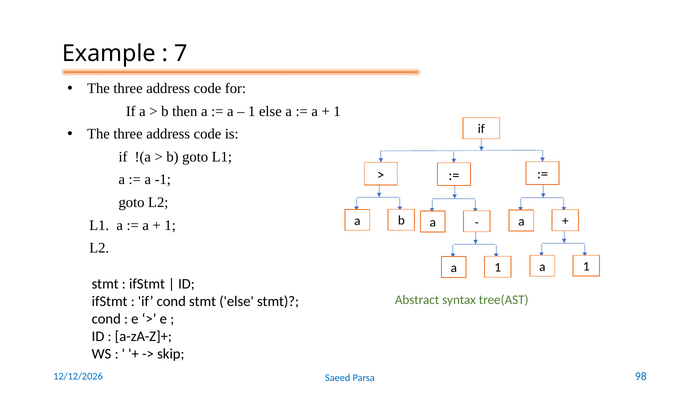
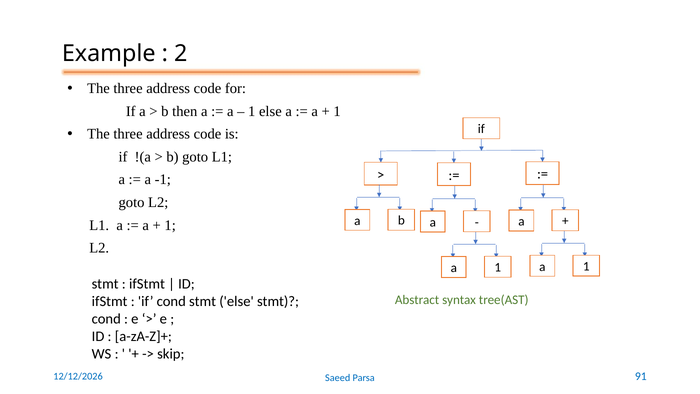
7: 7 -> 2 (181, 54)
98: 98 -> 91 (641, 376)
